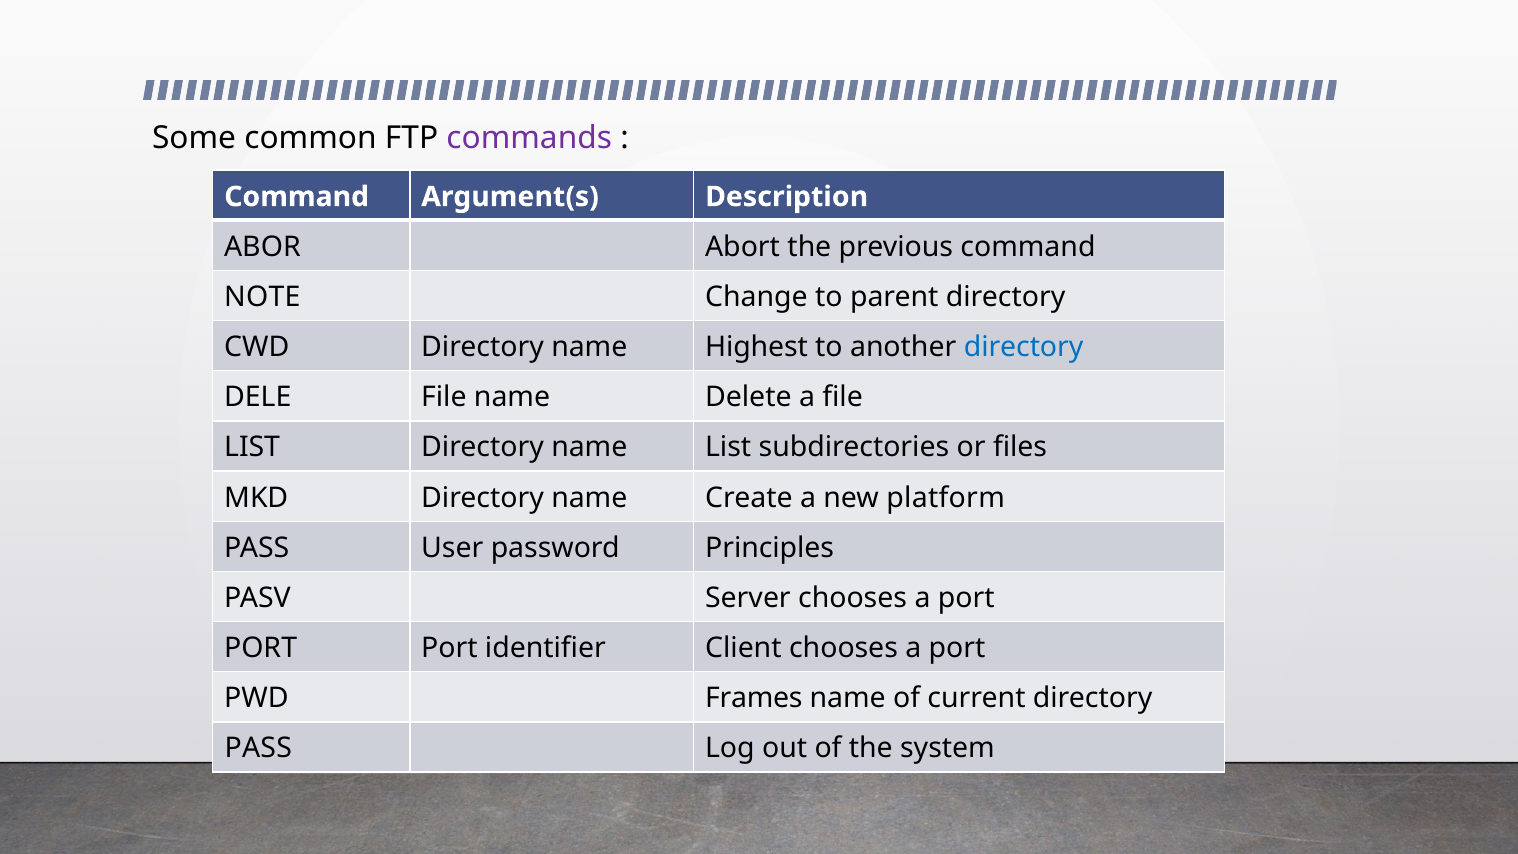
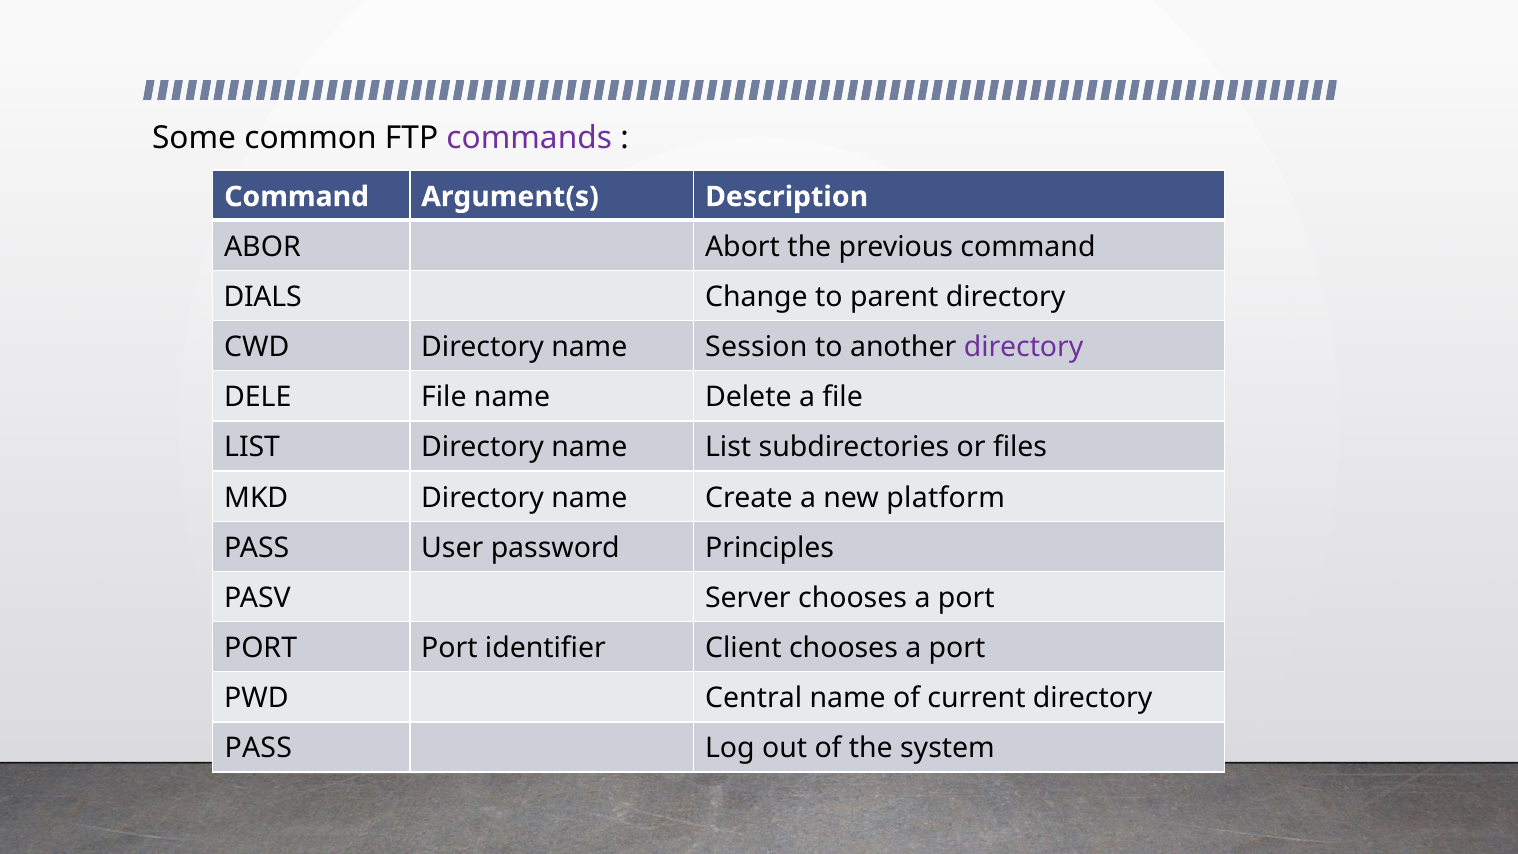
NOTE: NOTE -> DIALS (263, 297)
Highest: Highest -> Session (756, 347)
directory colour: blue -> purple (1024, 347)
Frames: Frames -> Central (754, 698)
